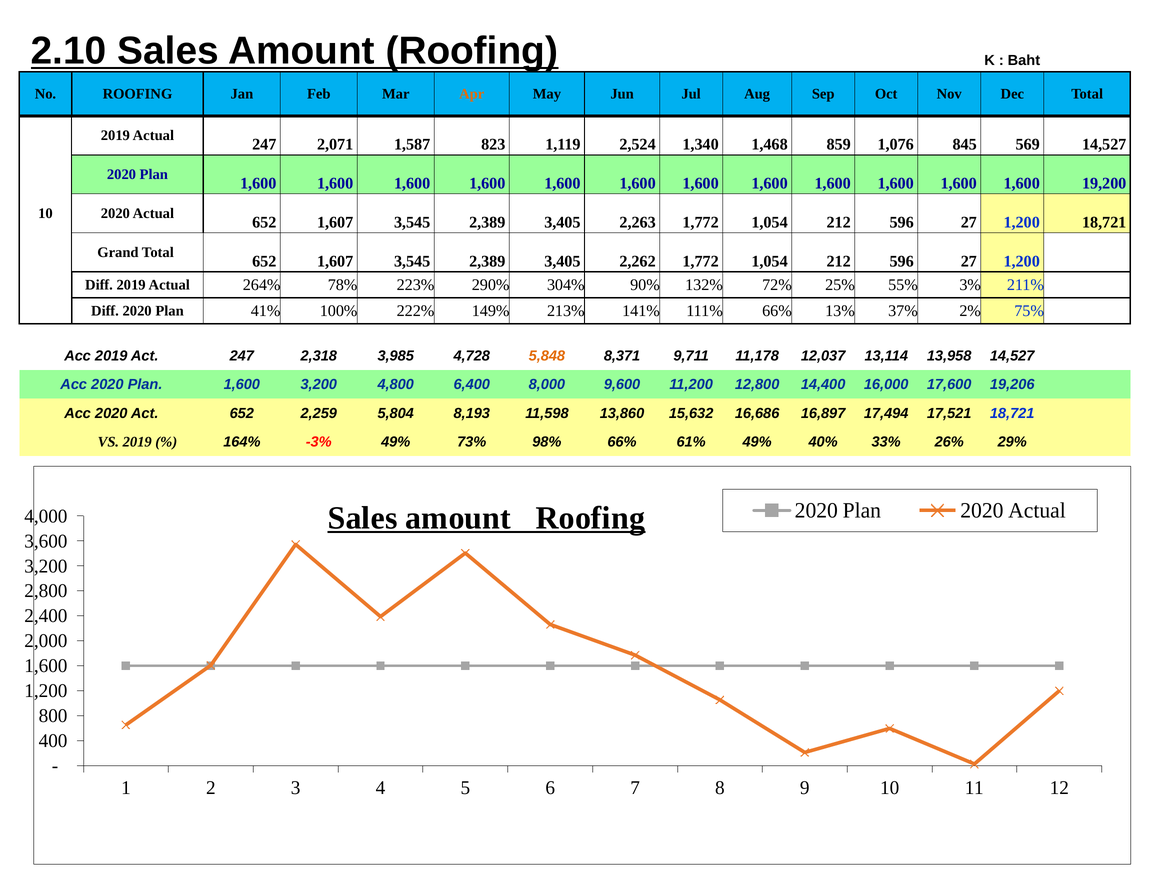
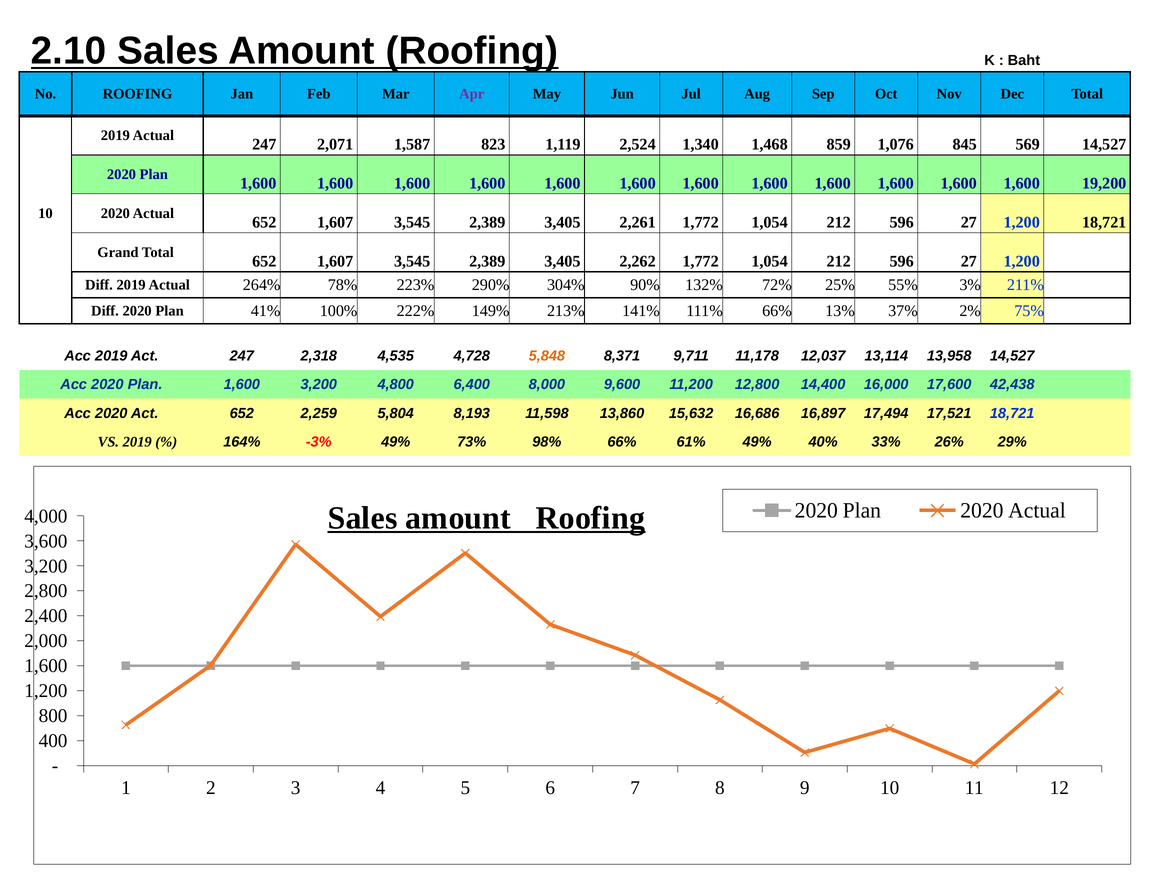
Apr colour: orange -> purple (472, 94)
2,263: 2,263 -> 2,261 (638, 222)
3,985: 3,985 -> 4,535 (396, 356)
19,206: 19,206 -> 42,438 (1012, 385)
